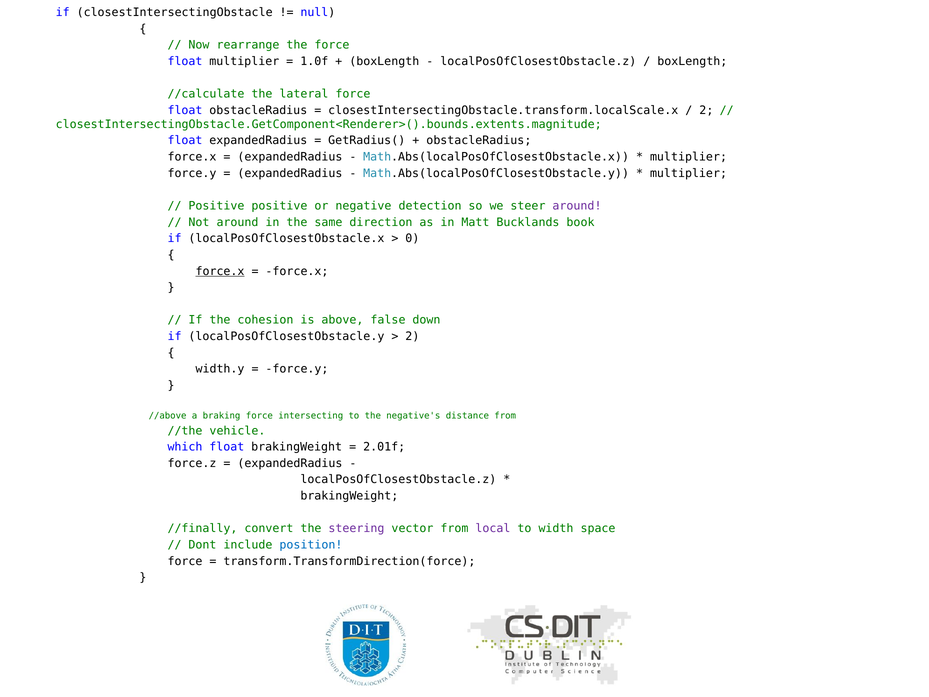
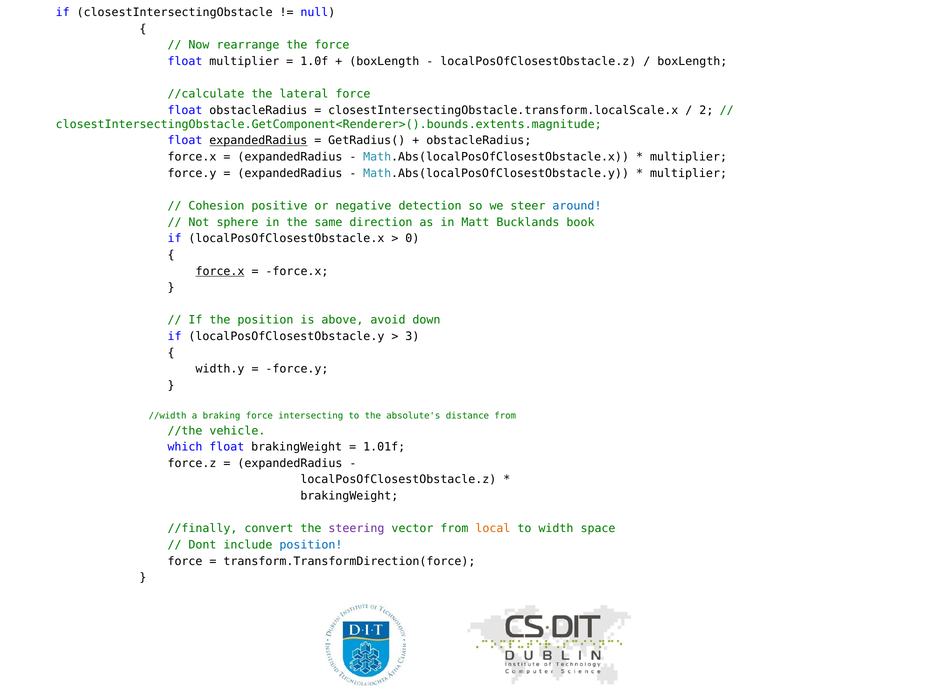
expandedRadius underline: none -> present (258, 141)
Positive: Positive -> Cohesion (216, 206)
around colour: purple -> blue (577, 206)
Not around: around -> sphere (237, 222)
the cohesion: cohesion -> position (265, 320)
false: false -> avoid (388, 320)
2: 2 -> 3 (412, 336)
//above: //above -> //width (168, 416)
negative's: negative's -> absolute's (413, 416)
2.01f: 2.01f -> 1.01f (384, 447)
local colour: purple -> orange (493, 528)
